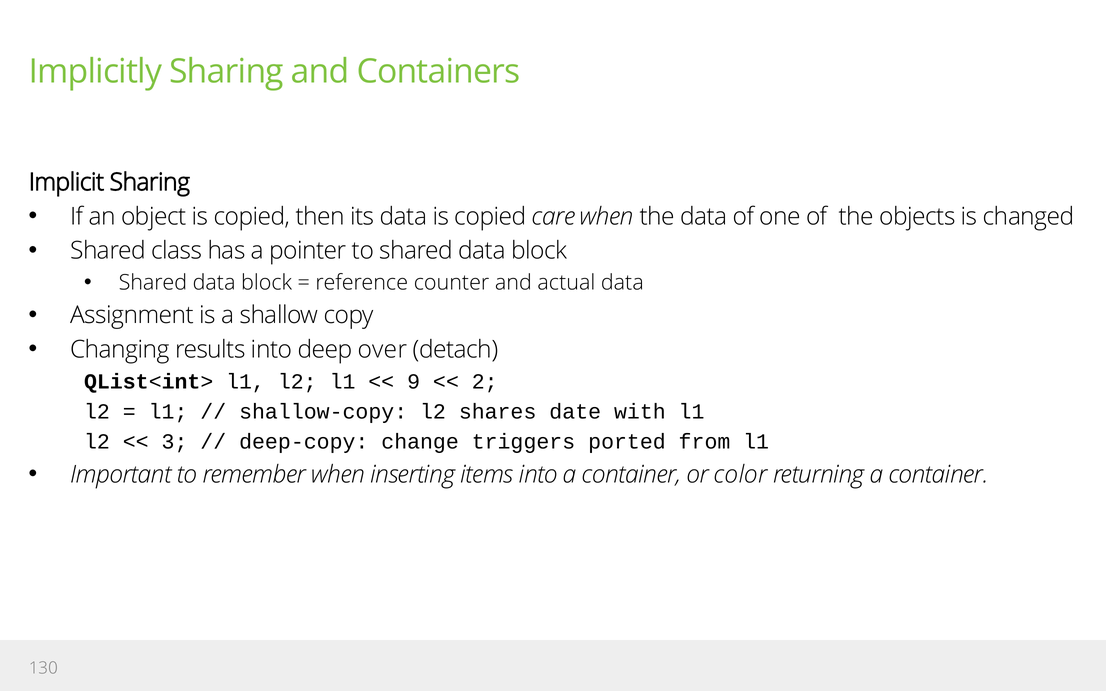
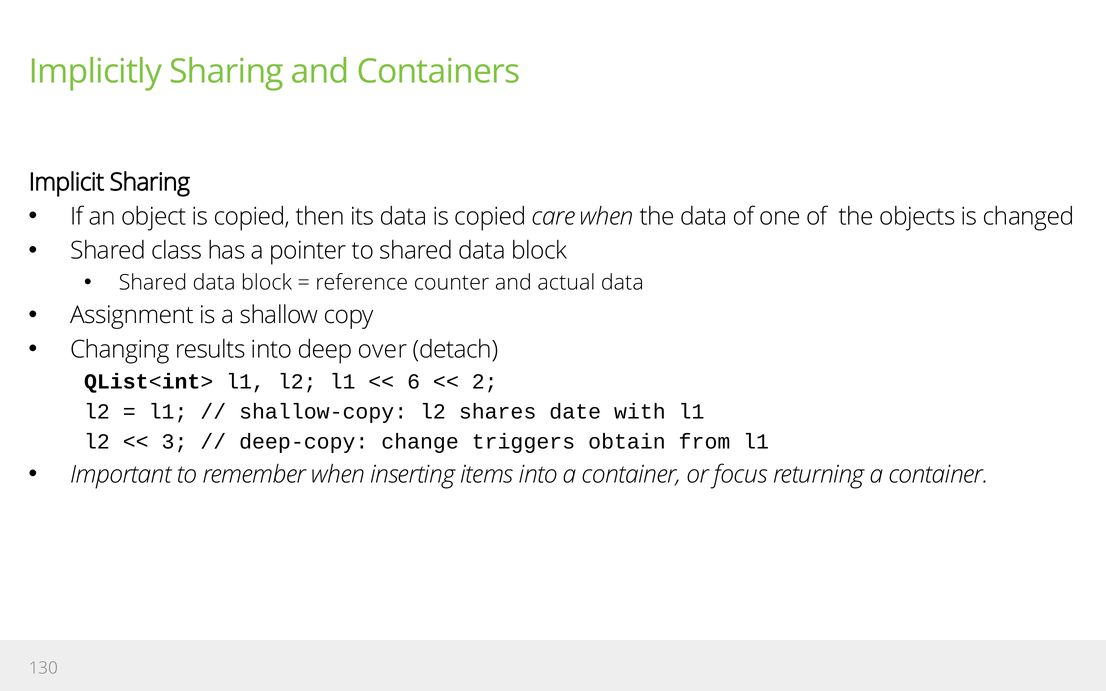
9: 9 -> 6 (414, 382)
ported: ported -> obtain (627, 442)
color: color -> focus (741, 475)
